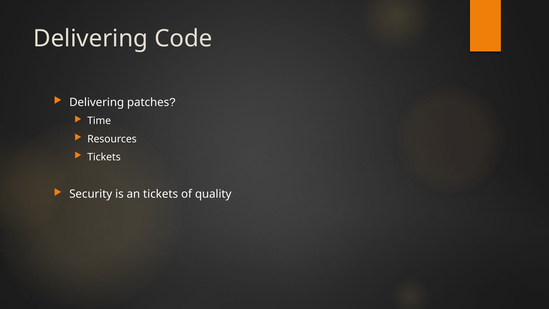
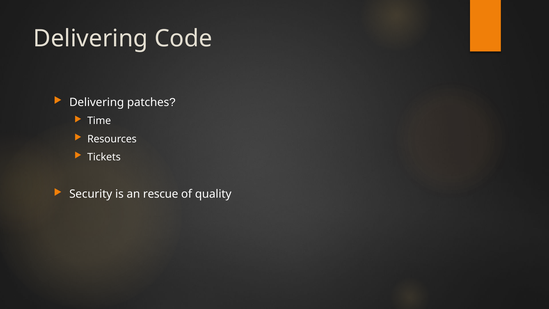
an tickets: tickets -> rescue (161, 194)
